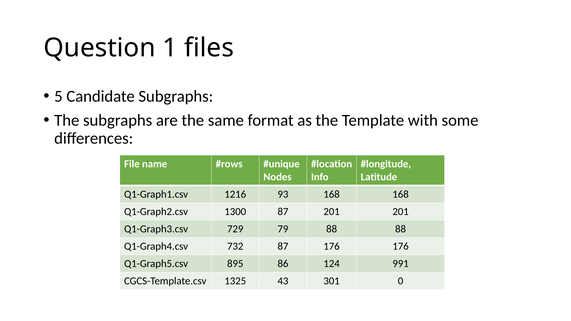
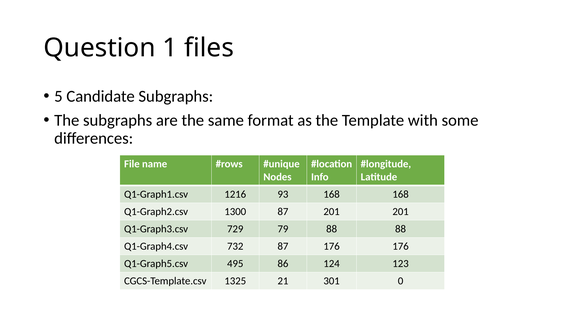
895: 895 -> 495 (235, 264)
991: 991 -> 123 (401, 264)
43: 43 -> 21 (283, 281)
